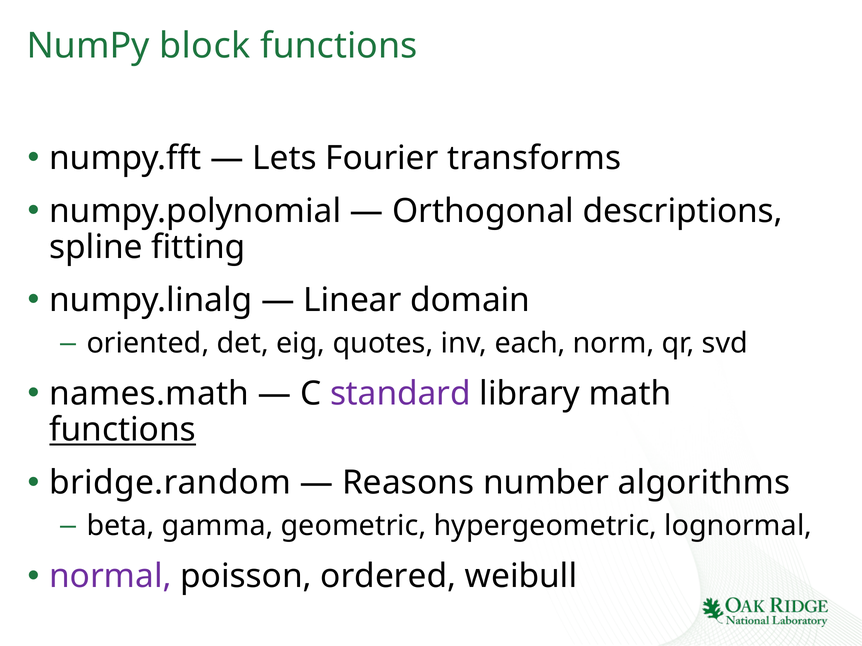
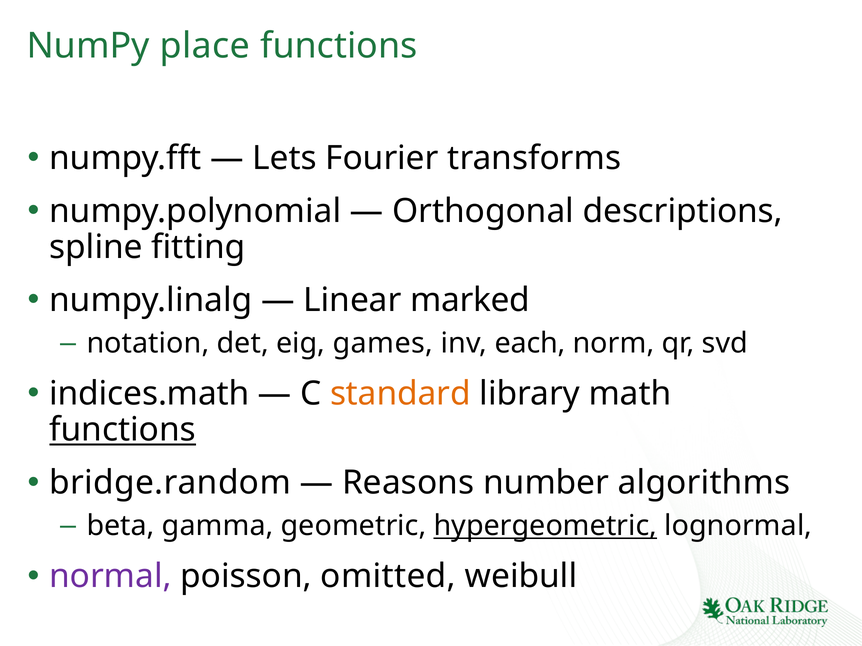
block: block -> place (205, 46)
domain: domain -> marked (470, 300)
oriented: oriented -> notation (148, 344)
quotes: quotes -> games (383, 344)
names.math: names.math -> indices.math (149, 394)
standard colour: purple -> orange (400, 394)
hypergeometric underline: none -> present (545, 526)
ordered: ordered -> omitted (388, 577)
